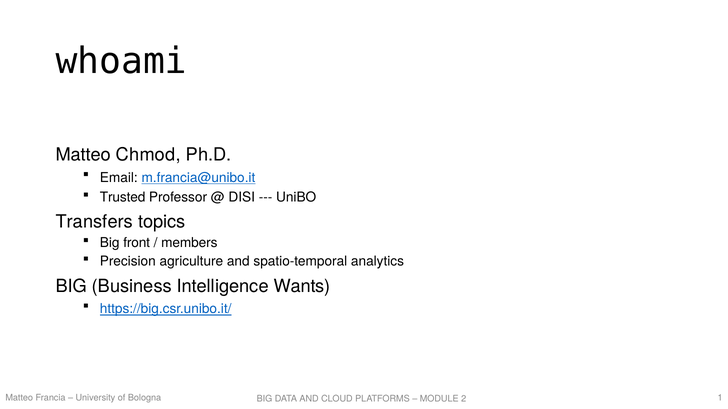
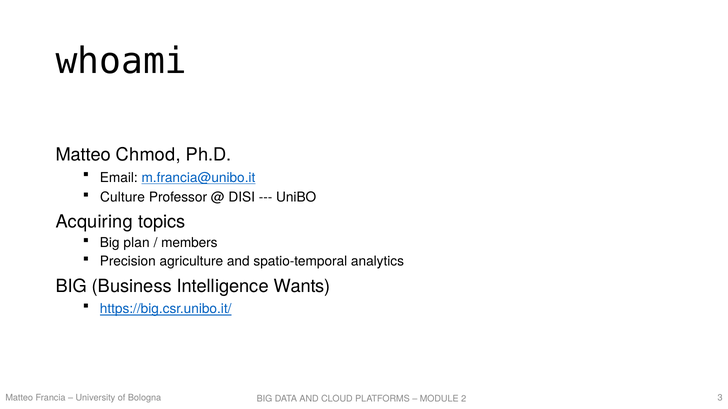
Trusted: Trusted -> Culture (122, 197)
Transfers: Transfers -> Acquiring (94, 222)
front: front -> plan (137, 243)
1: 1 -> 3 (720, 398)
